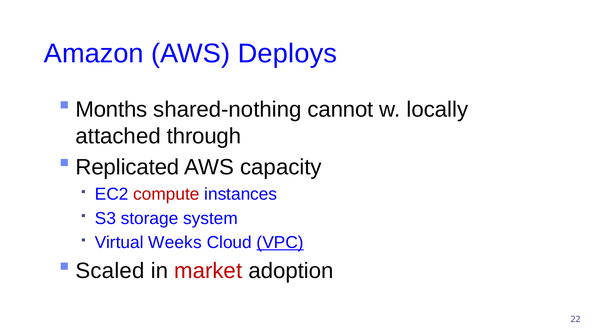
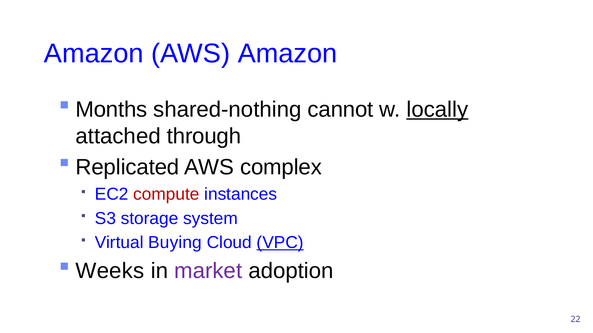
AWS Deploys: Deploys -> Amazon (288, 54)
locally underline: none -> present (437, 110)
capacity: capacity -> complex (281, 168)
Weeks: Weeks -> Buying (175, 243)
Scaled: Scaled -> Weeks (110, 271)
market colour: red -> purple (208, 271)
